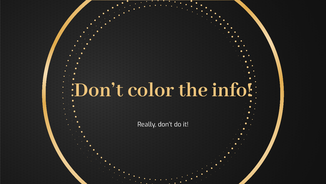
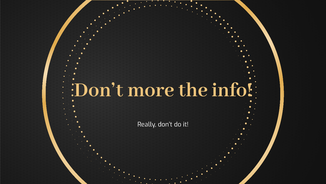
color: color -> more (151, 89)
